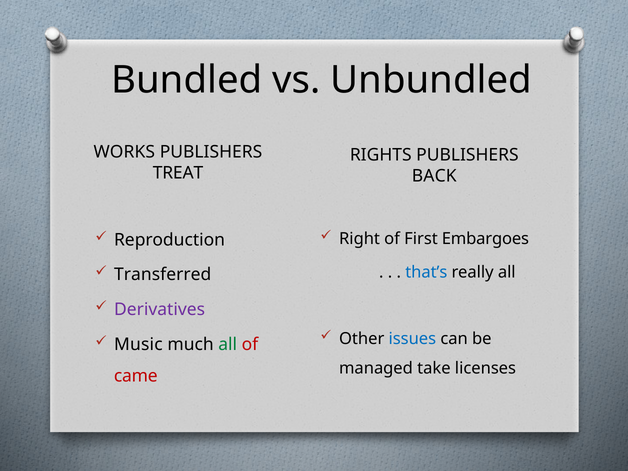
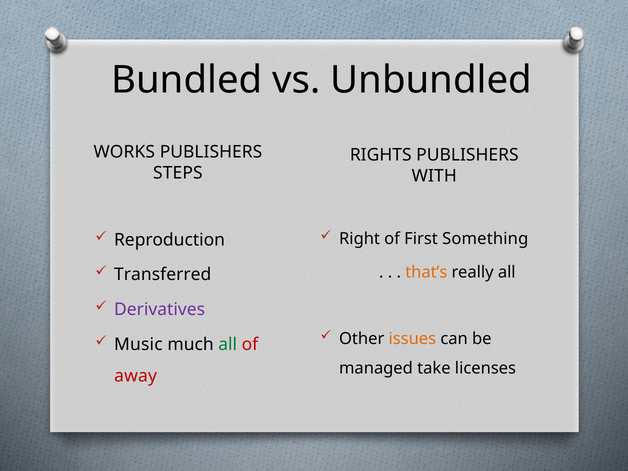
TREAT: TREAT -> STEPS (178, 173)
BACK: BACK -> WITH (434, 176)
Embargoes: Embargoes -> Something (485, 239)
that’s colour: blue -> orange (426, 272)
issues colour: blue -> orange (412, 339)
came: came -> away (136, 376)
